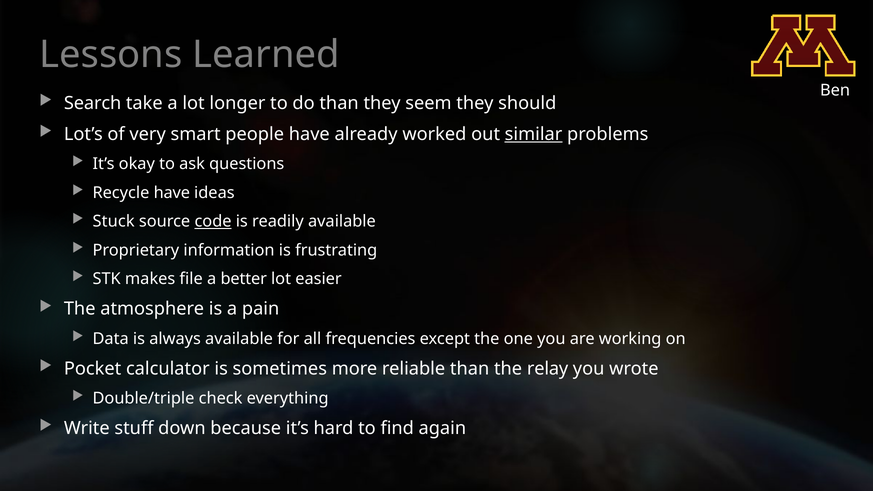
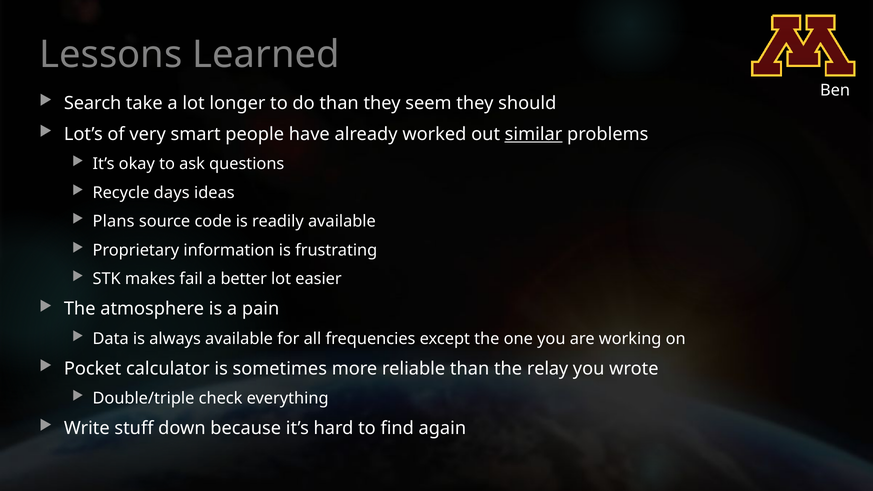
Recycle have: have -> days (172, 193)
Stuck: Stuck -> Plans (114, 221)
code underline: present -> none (213, 221)
file: file -> fail (191, 279)
